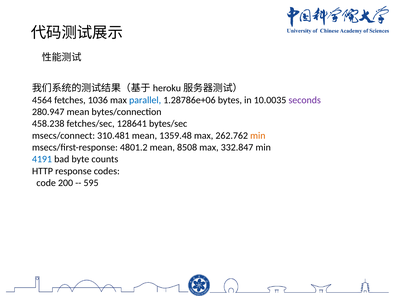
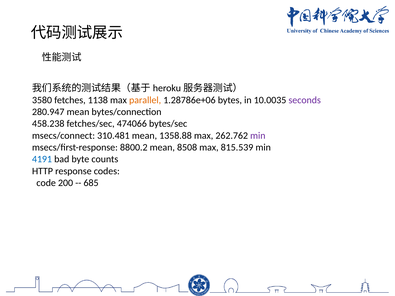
4564: 4564 -> 3580 (42, 100)
1036: 1036 -> 1138 (98, 100)
parallel colour: blue -> orange (145, 100)
128641: 128641 -> 474066 (132, 124)
1359.48: 1359.48 -> 1358.88 (176, 136)
min colour: orange -> purple (258, 136)
4801.2: 4801.2 -> 8800.2 (134, 147)
332.847: 332.847 -> 815.539 (237, 147)
595: 595 -> 685 (91, 183)
